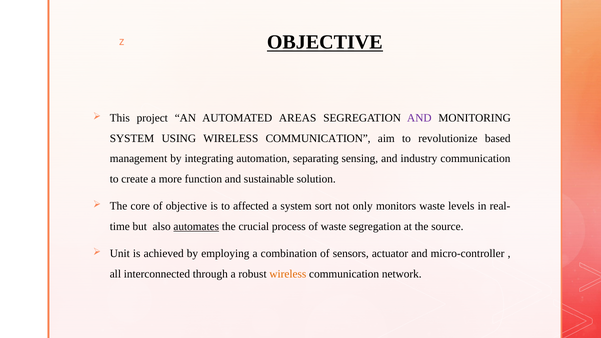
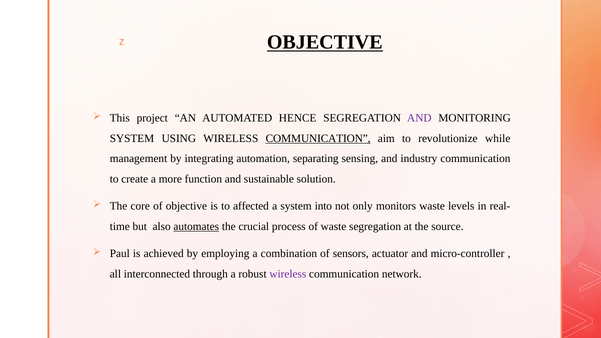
AREAS: AREAS -> HENCE (298, 118)
COMMUNICATION underline: none -> present (318, 138)
based: based -> while (498, 138)
sort: sort -> into (323, 206)
Unit: Unit -> Paul (120, 254)
wireless colour: orange -> purple (288, 274)
